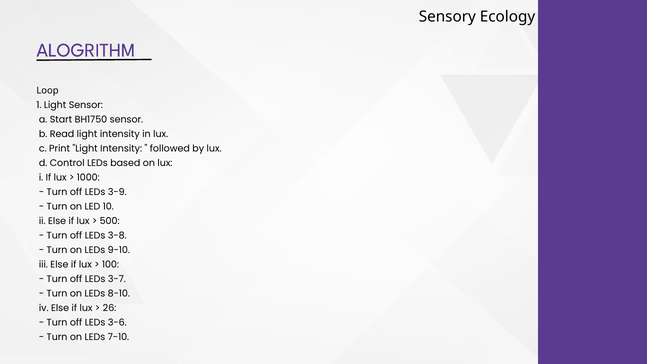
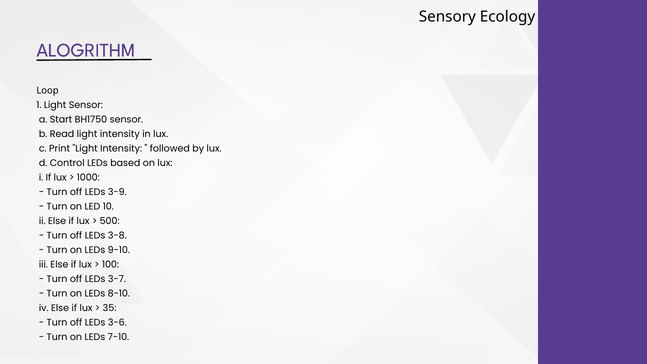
26: 26 -> 35 (110, 308)
